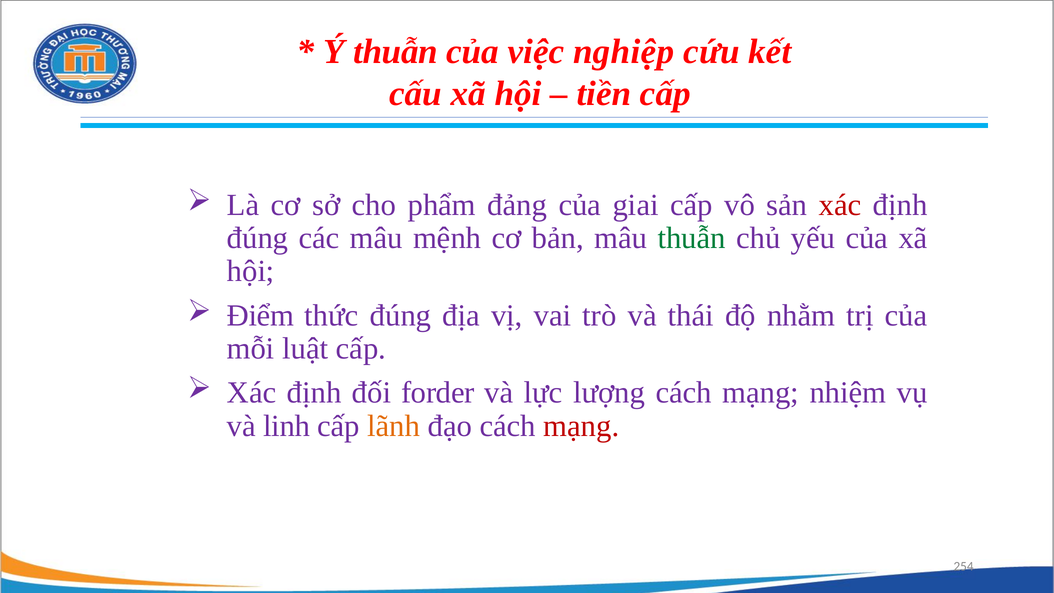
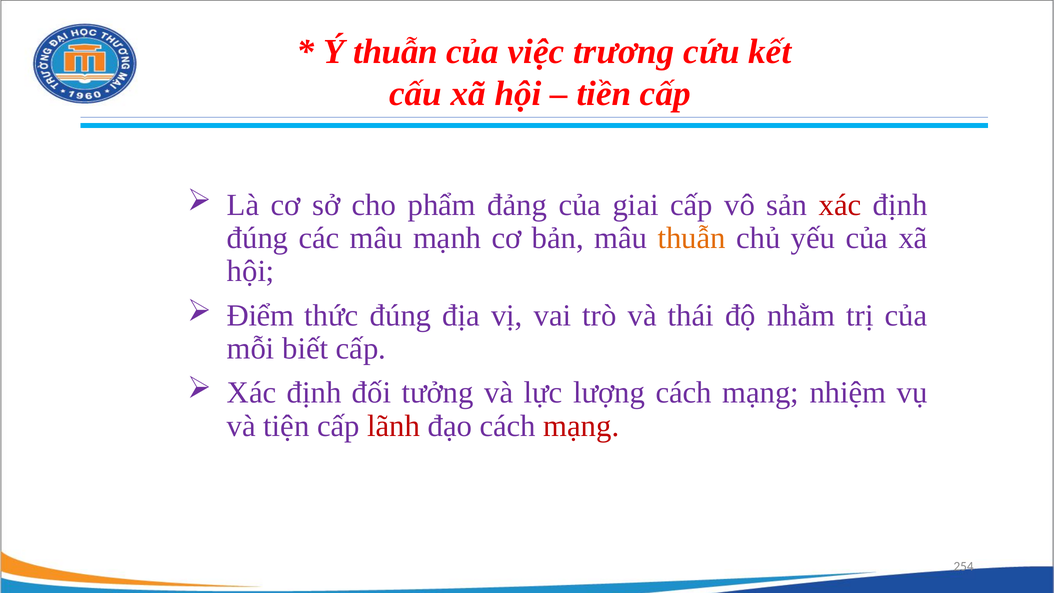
nghiệp: nghiệp -> trương (624, 51)
mệnh: mệnh -> mạnh (447, 238)
thuẫn colour: green -> orange (692, 238)
luật: luật -> biết (305, 349)
forder: forder -> tưởng (438, 393)
linh: linh -> tiện (286, 426)
lãnh colour: orange -> red (394, 426)
